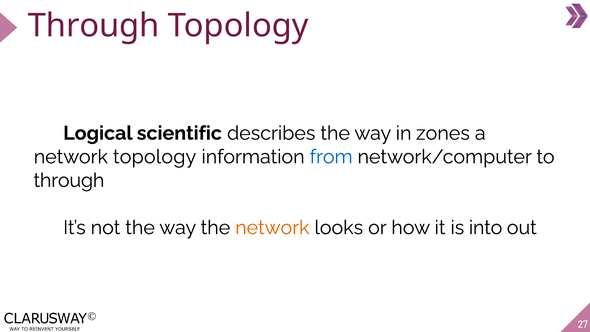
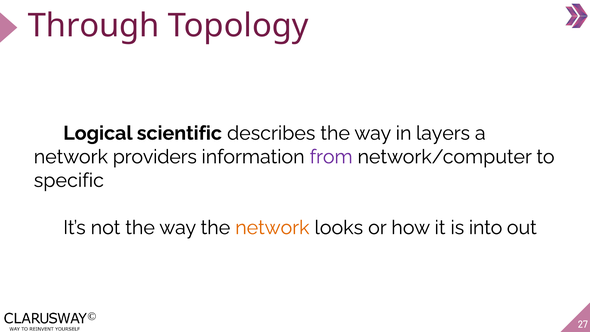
zones: zones -> layers (443, 133)
network topology: topology -> providers (155, 157)
from colour: blue -> purple (331, 157)
through: through -> specific (69, 180)
